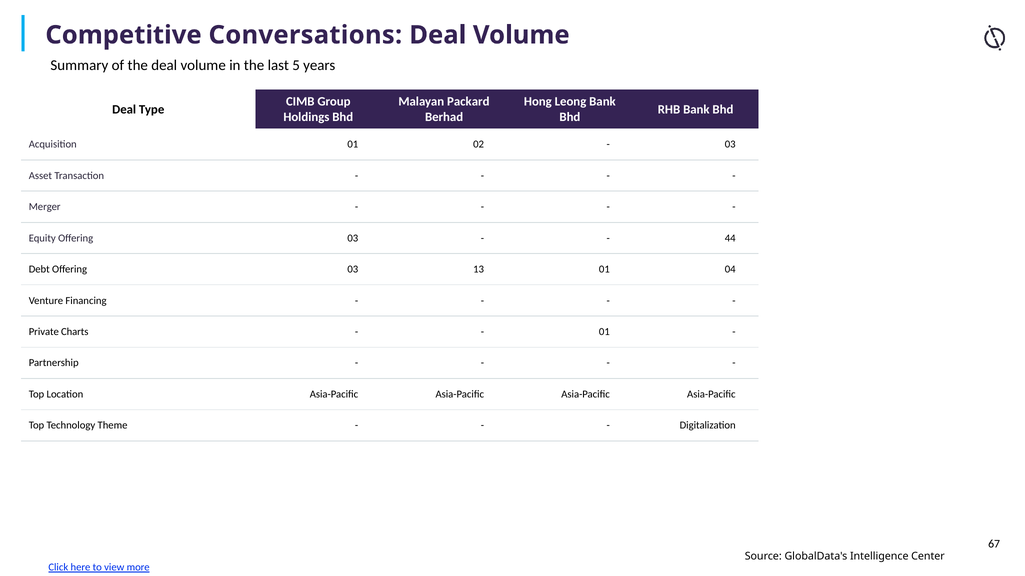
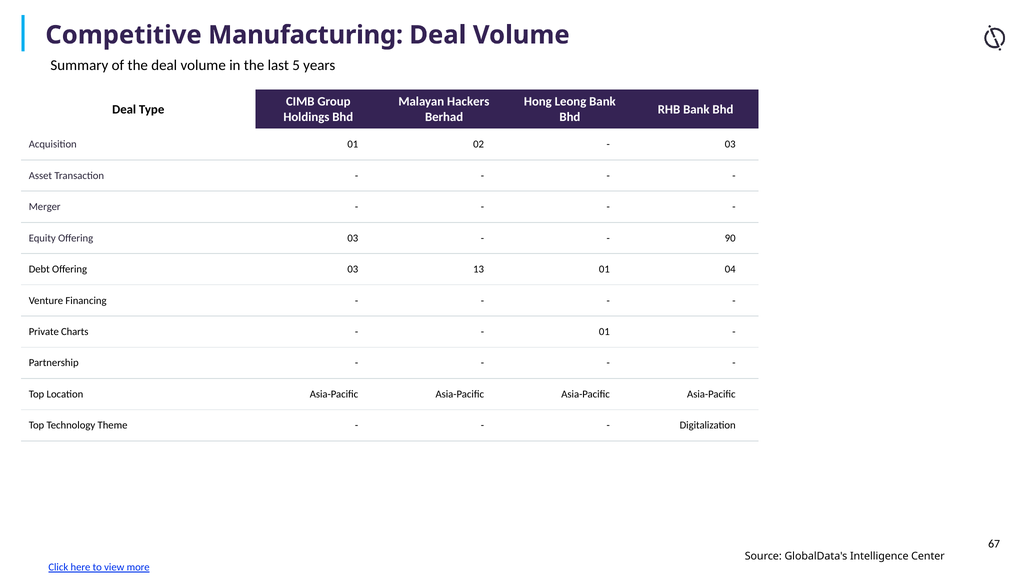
Conversations: Conversations -> Manufacturing (306, 35)
Packard: Packard -> Hackers (468, 102)
44: 44 -> 90 (730, 238)
